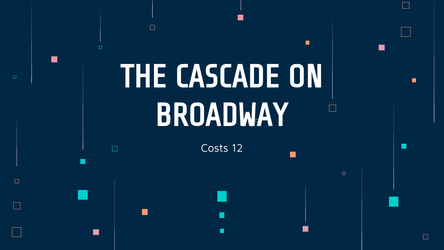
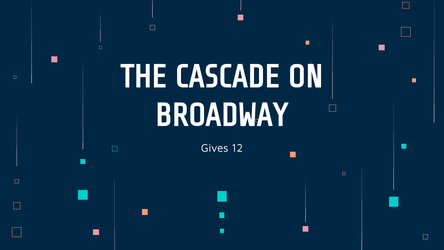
Costs: Costs -> Gives (215, 148)
